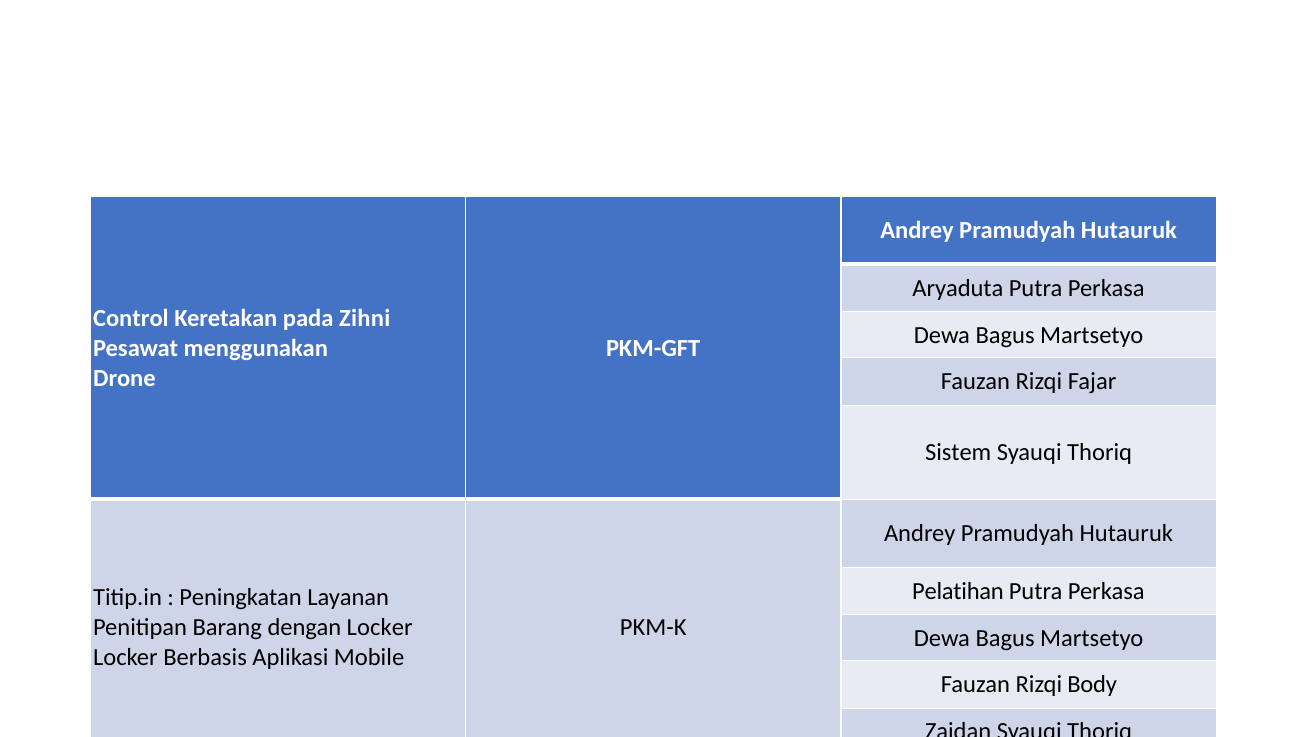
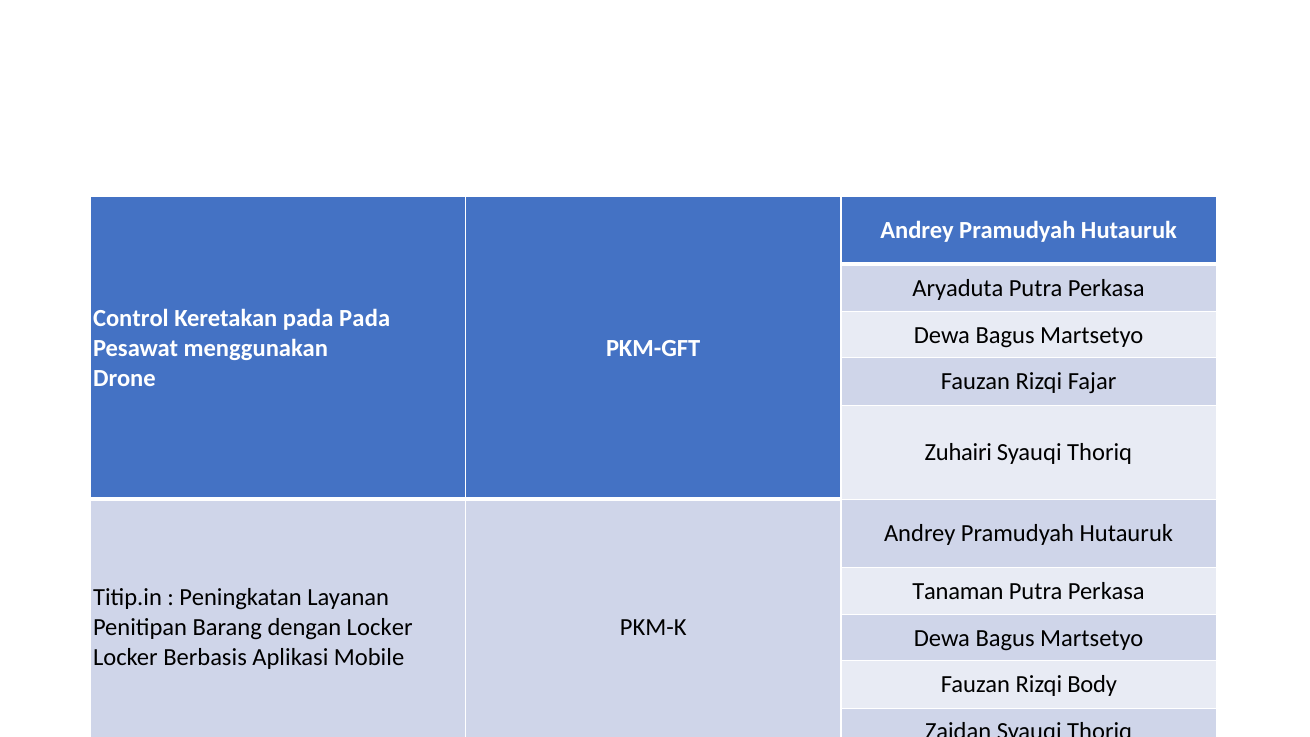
pada Zihni: Zihni -> Pada (365, 318)
Sistem: Sistem -> Zuhairi (958, 452)
Pelatihan: Pelatihan -> Tanaman (958, 591)
